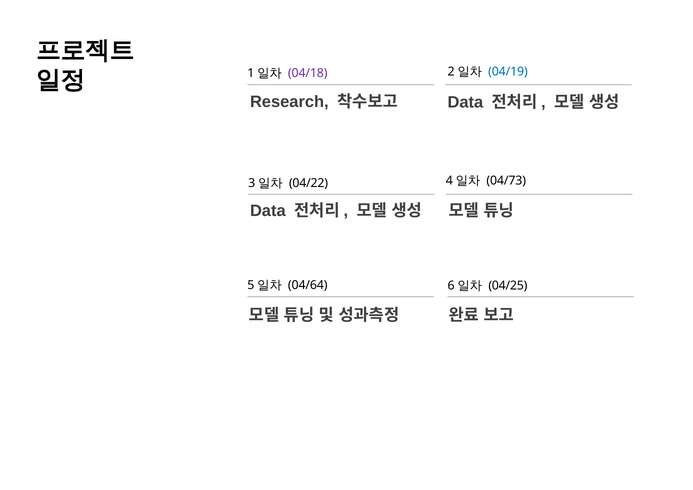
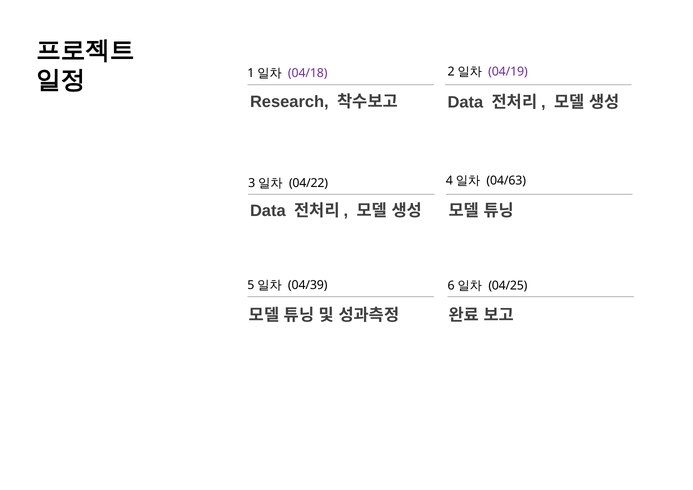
04/19 colour: blue -> purple (508, 72)
04/73: 04/73 -> 04/63 (506, 181)
04/64: 04/64 -> 04/39 (308, 285)
